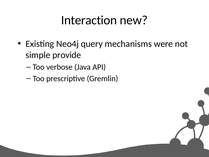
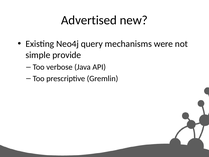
Interaction: Interaction -> Advertised (89, 20)
